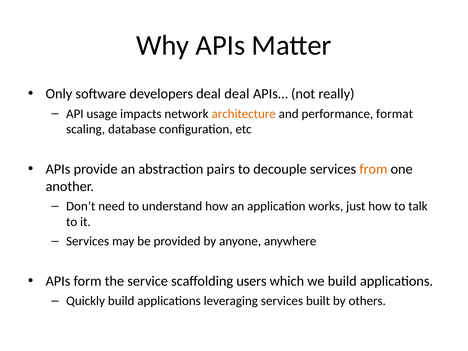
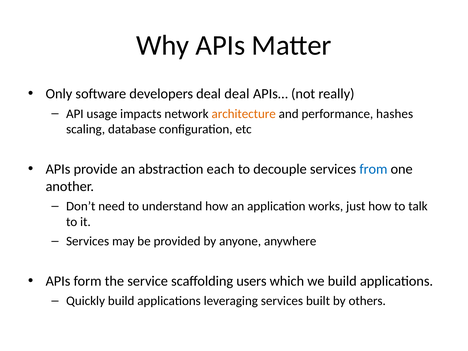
format: format -> hashes (395, 114)
pairs: pairs -> each (221, 169)
from colour: orange -> blue (373, 169)
